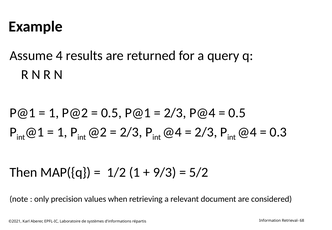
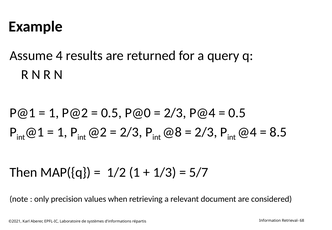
0.5 P@1: P@1 -> P@0 (138, 113)
@4: @4 -> @8 (172, 132)
0.3: 0.3 -> 8.5 (278, 132)
9/3: 9/3 -> 1/3 (165, 172)
5/2: 5/2 -> 5/7 (199, 172)
